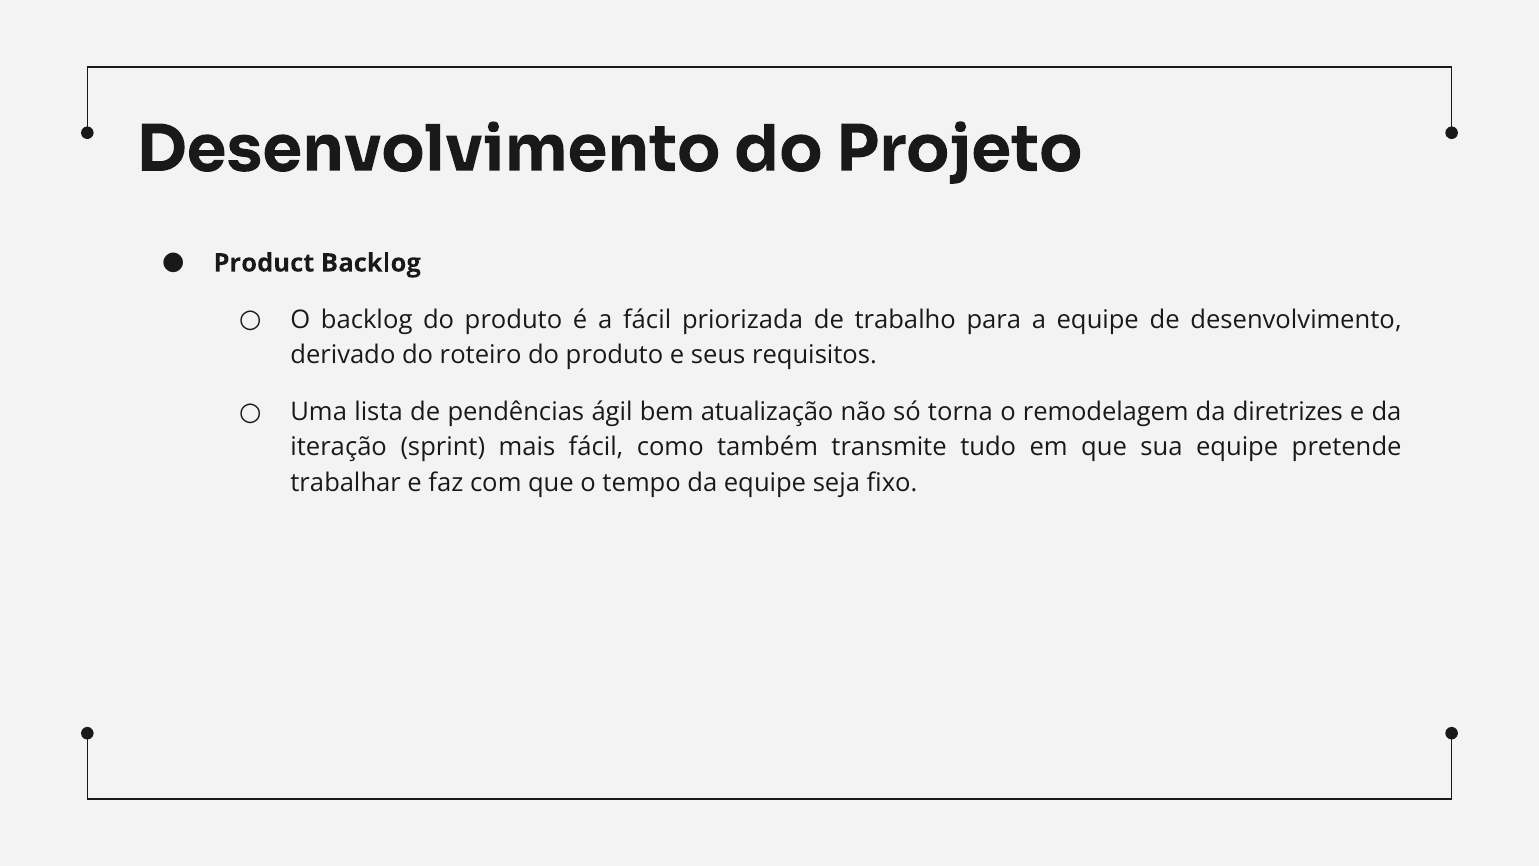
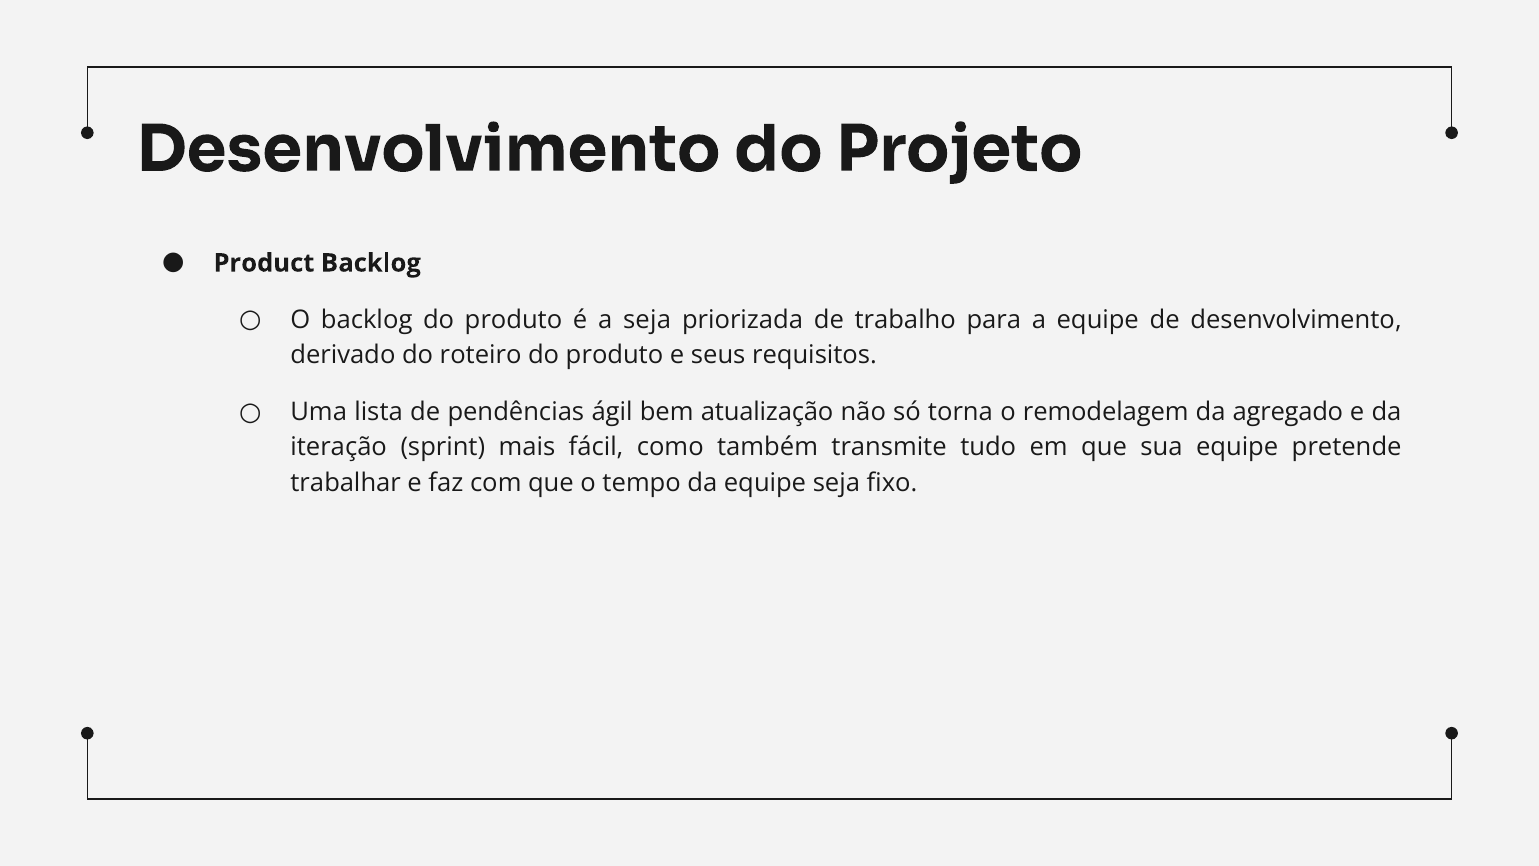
a fácil: fácil -> seja (647, 320)
diretrizes: diretrizes -> agregado (1288, 412)
